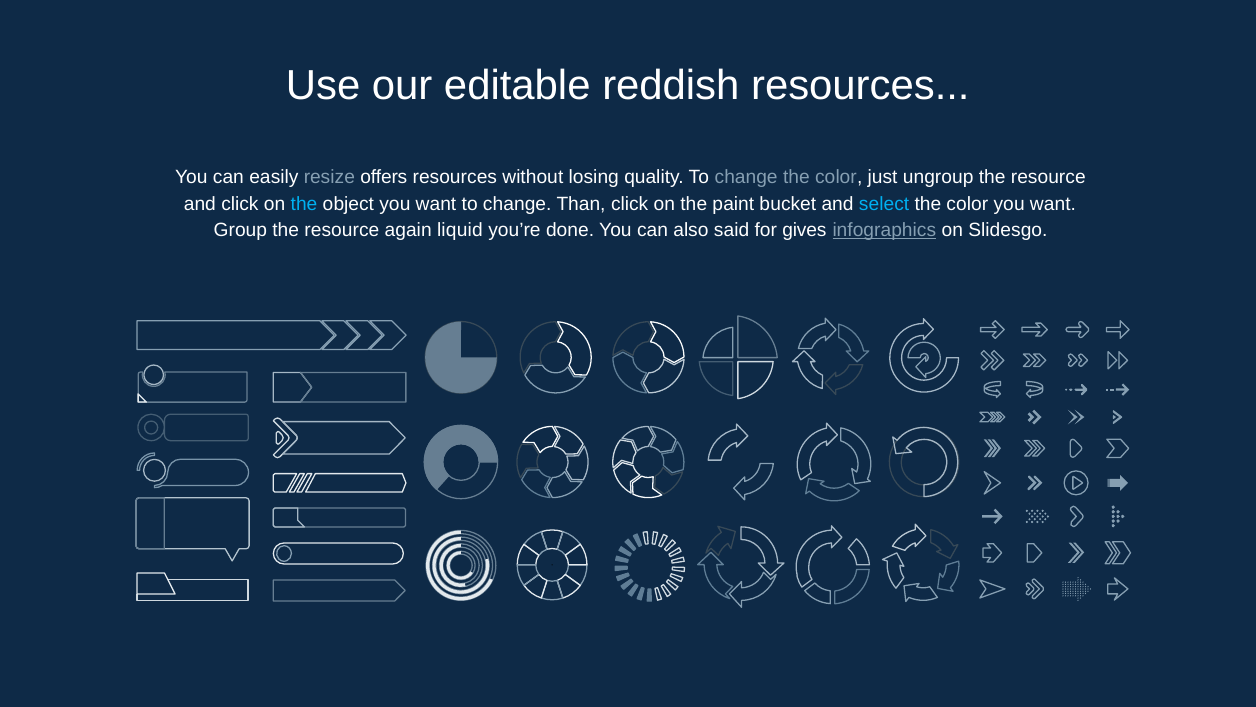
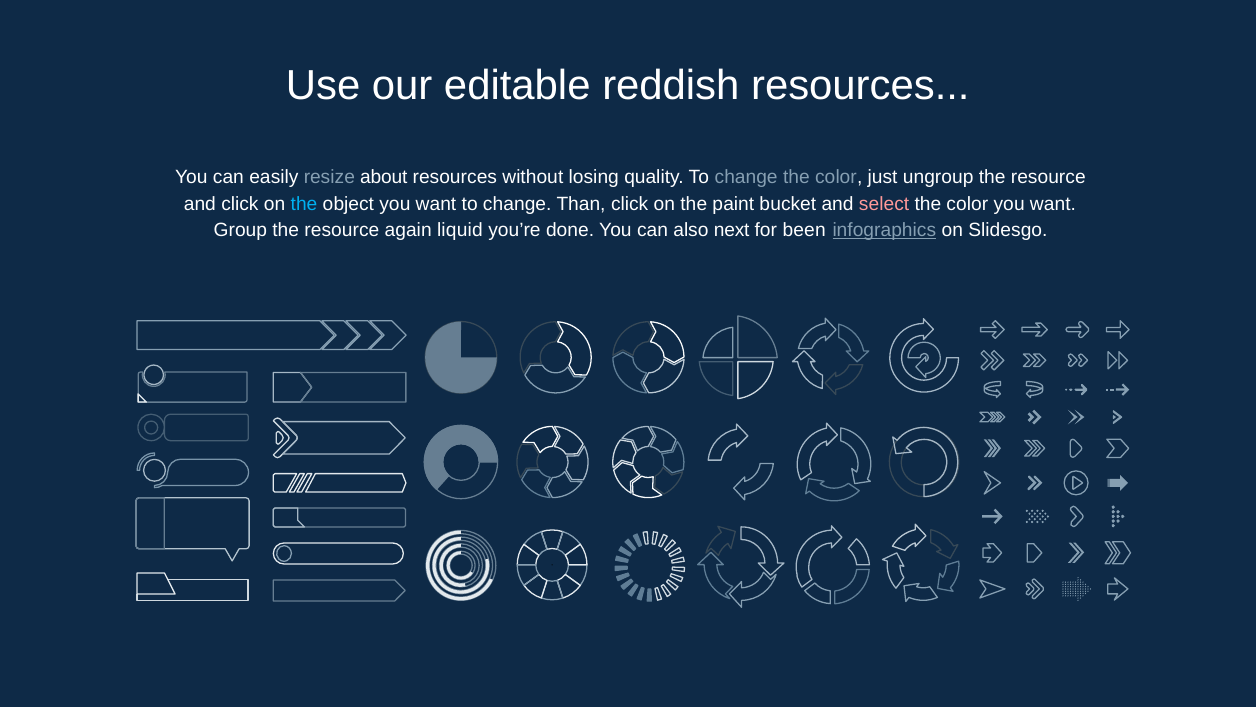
offers: offers -> about (384, 177)
select colour: light blue -> pink (884, 204)
said: said -> next (732, 230)
gives: gives -> been (804, 230)
